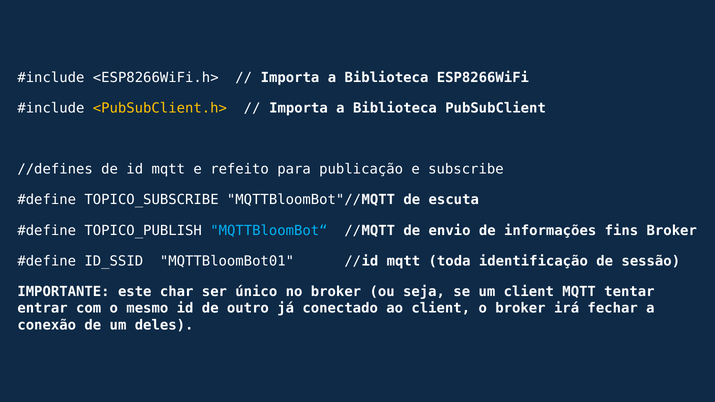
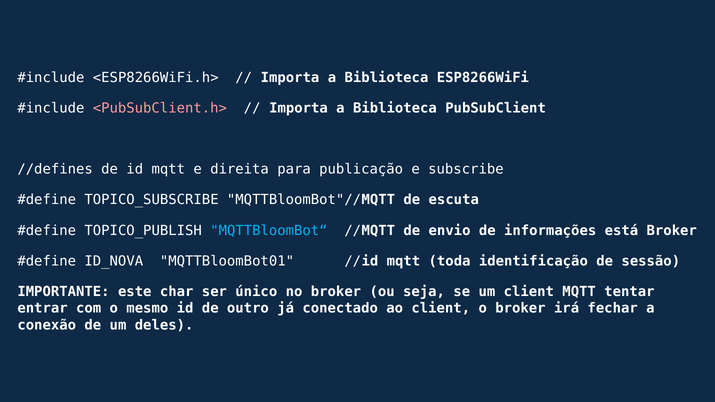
<PubSubClient.h> colour: yellow -> pink (160, 108)
refeito: refeito -> direita (240, 169)
fins: fins -> está (621, 231)
ID_SSID: ID_SSID -> ID_NOVA (114, 261)
